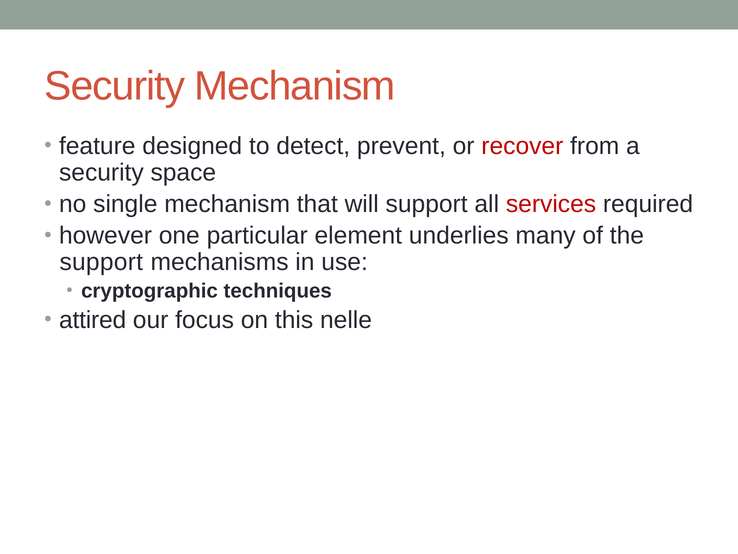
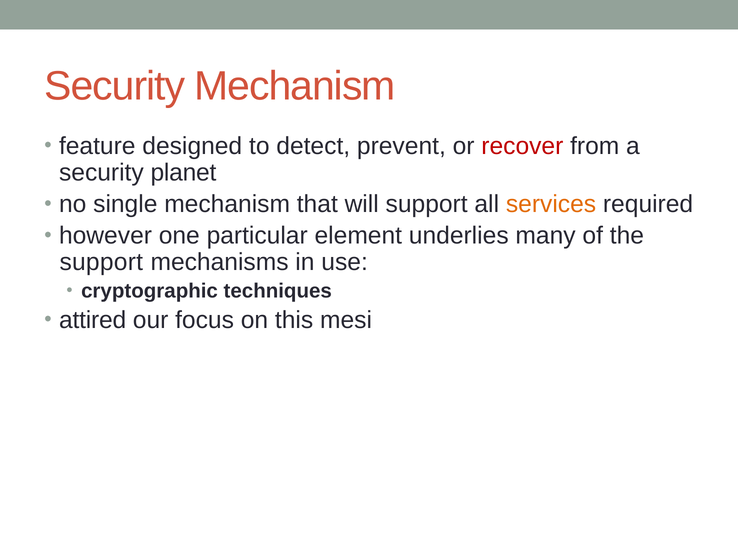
space: space -> planet (183, 173)
services colour: red -> orange (551, 204)
nelle: nelle -> mesi (346, 320)
